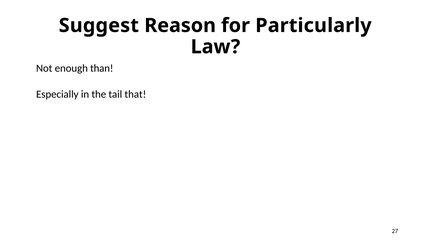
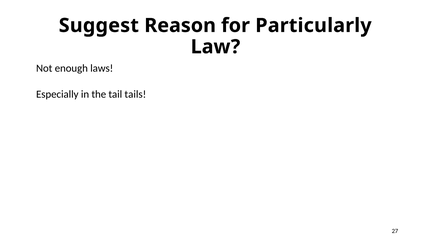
than: than -> laws (102, 69)
that: that -> tails (135, 94)
